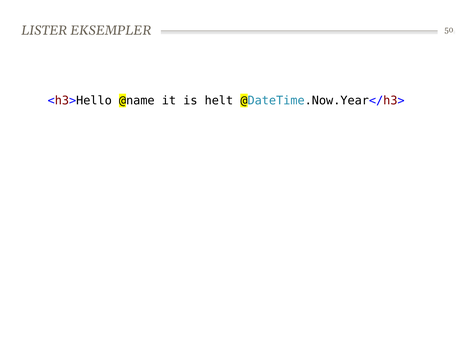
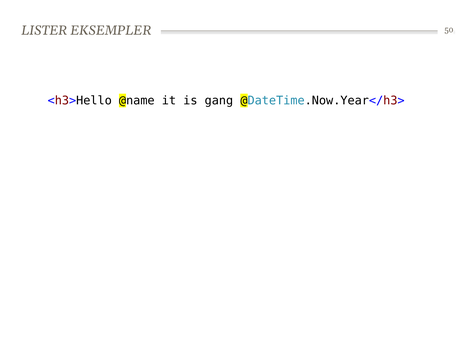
helt: helt -> gang (219, 101)
